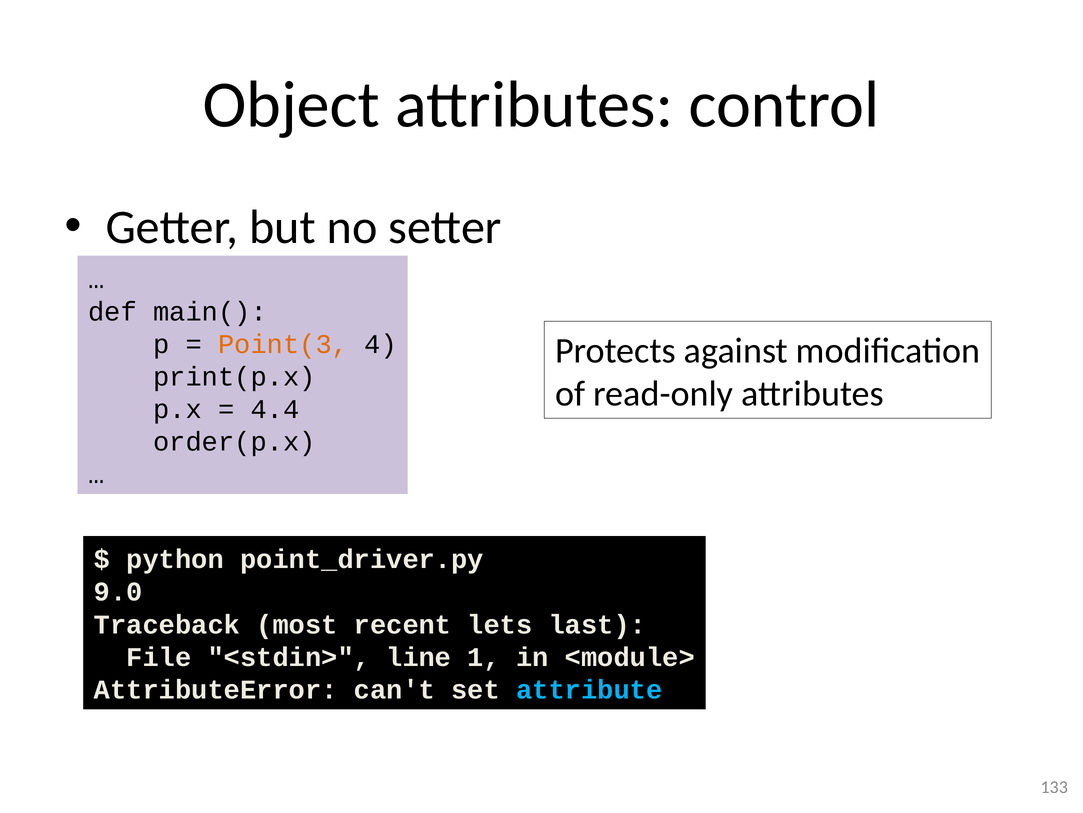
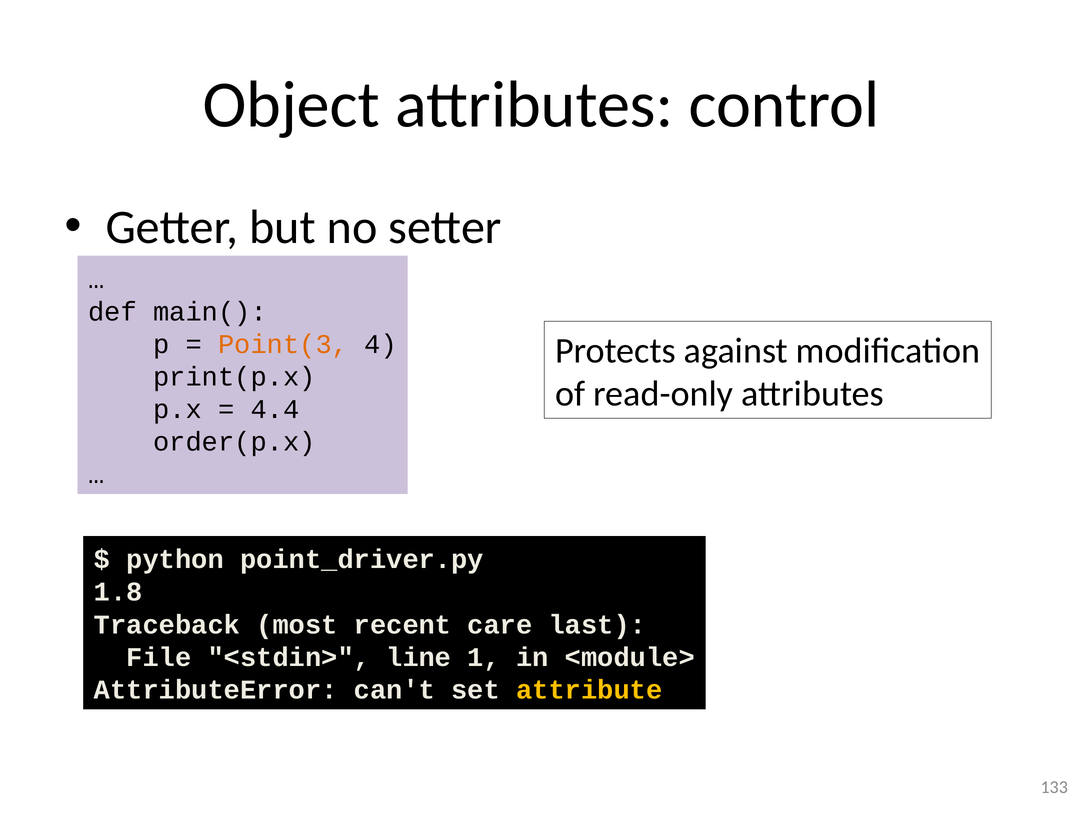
9.0: 9.0 -> 1.8 (118, 591)
lets: lets -> care (500, 624)
attribute colour: light blue -> yellow (589, 689)
